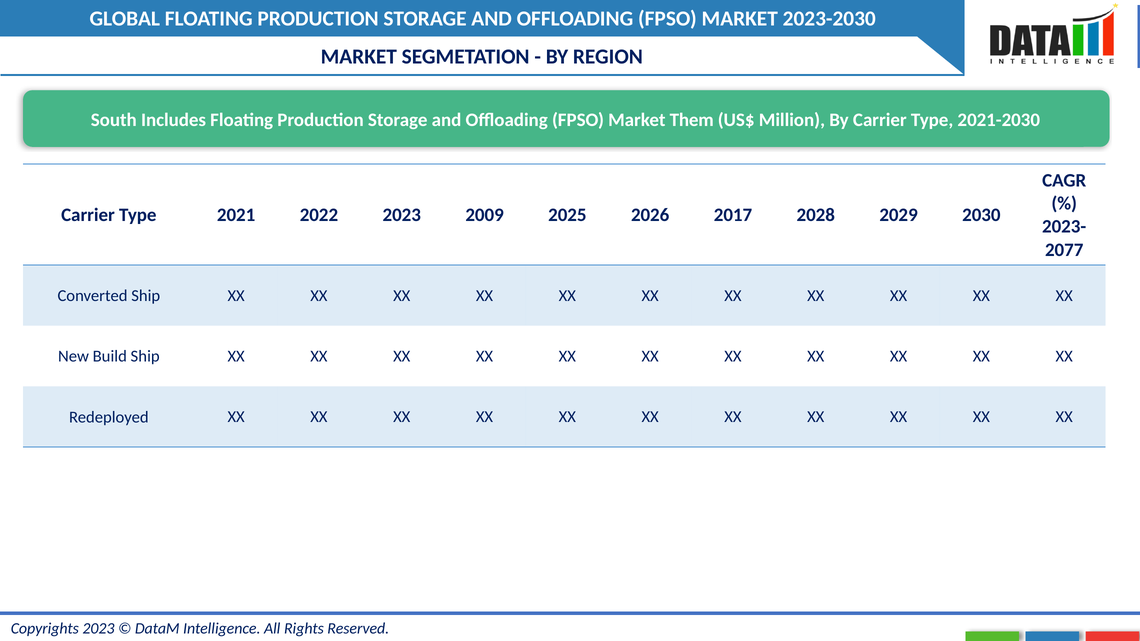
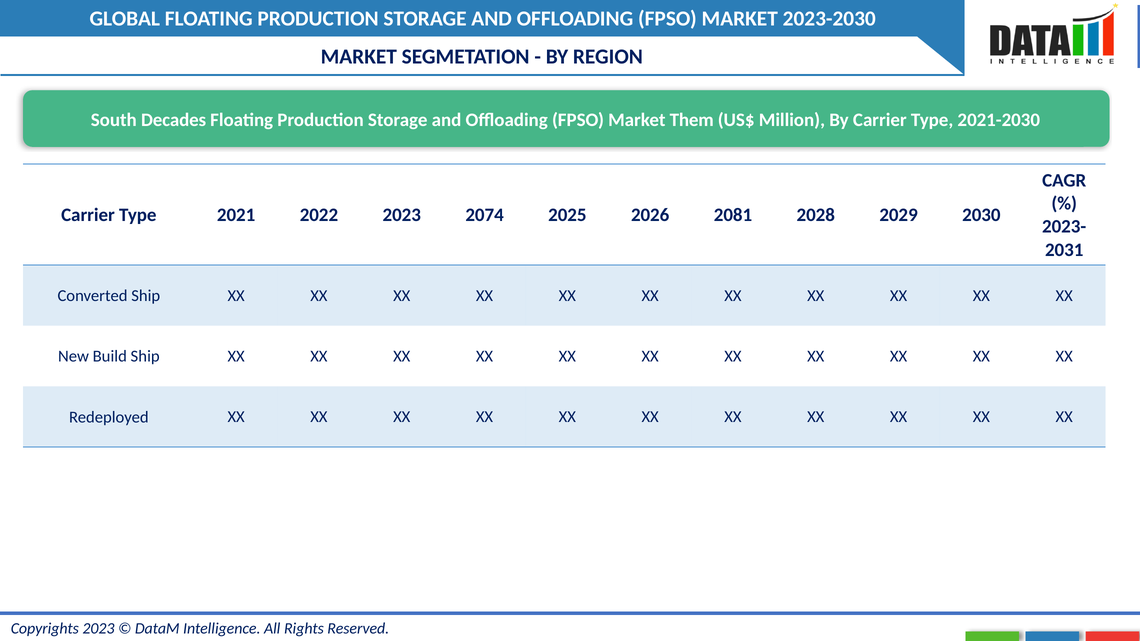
Includes: Includes -> Decades (174, 120)
2009: 2009 -> 2074 (485, 215)
2017: 2017 -> 2081 (733, 215)
2077: 2077 -> 2031 (1064, 250)
